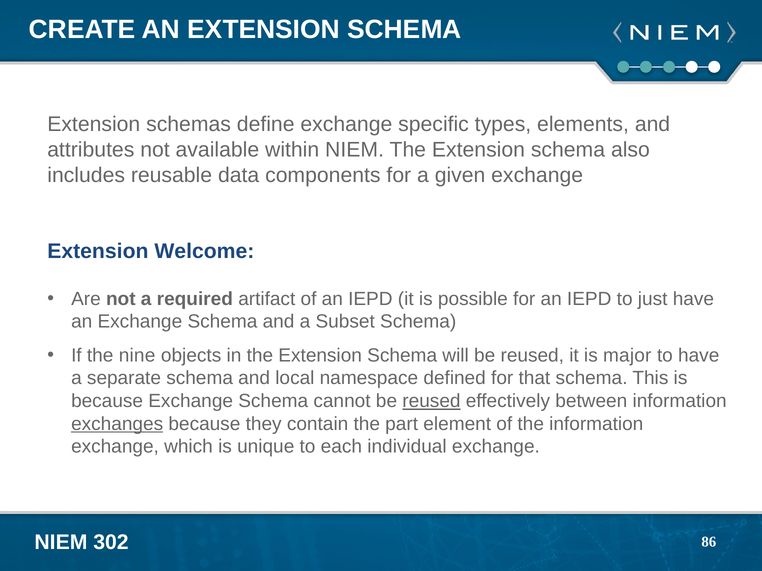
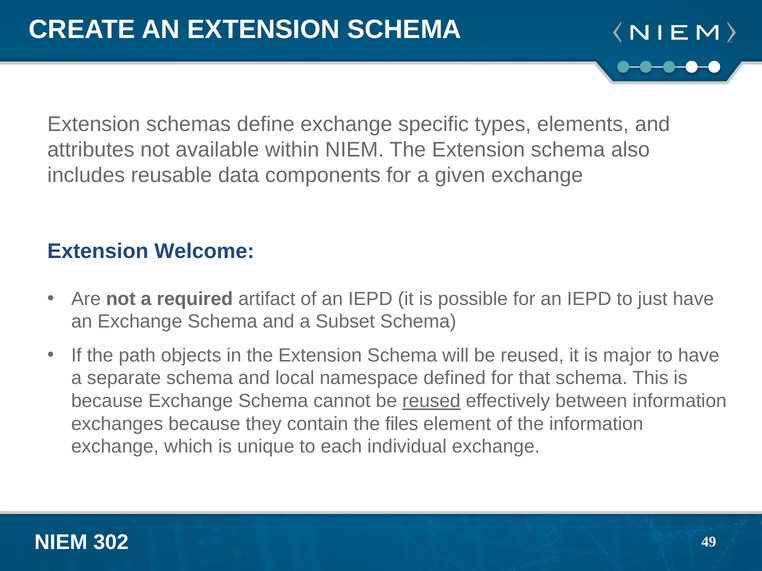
nine: nine -> path (137, 356)
exchanges underline: present -> none (117, 424)
part: part -> files (402, 424)
86: 86 -> 49 (709, 542)
